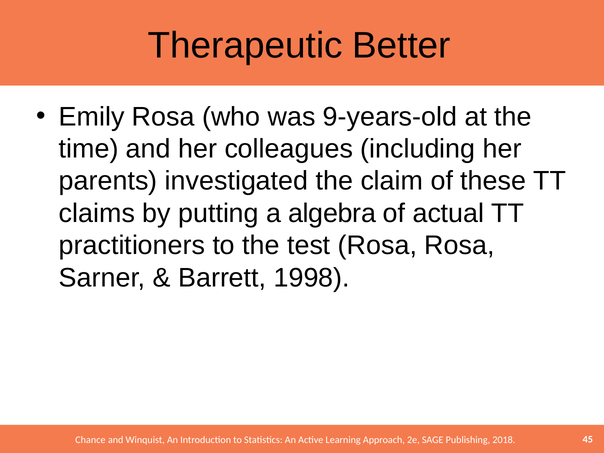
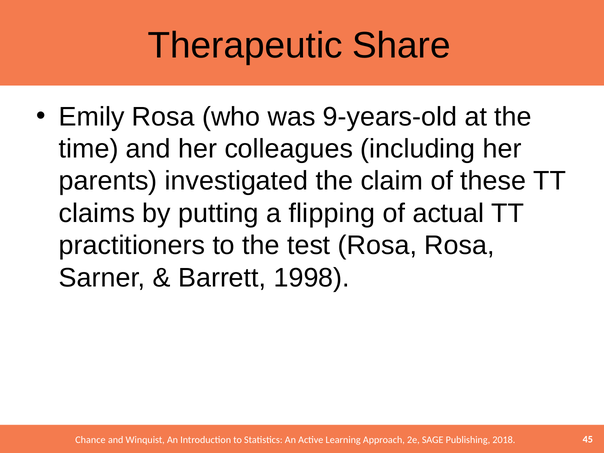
Better: Better -> Share (402, 45)
algebra: algebra -> flipping (332, 213)
